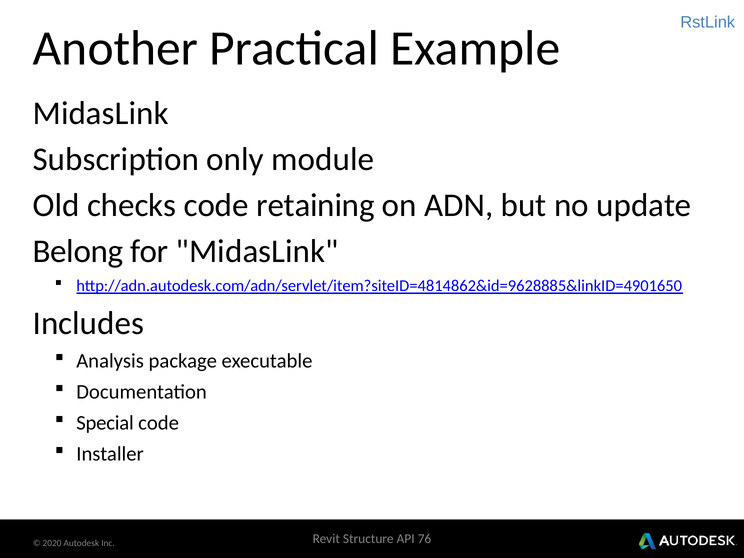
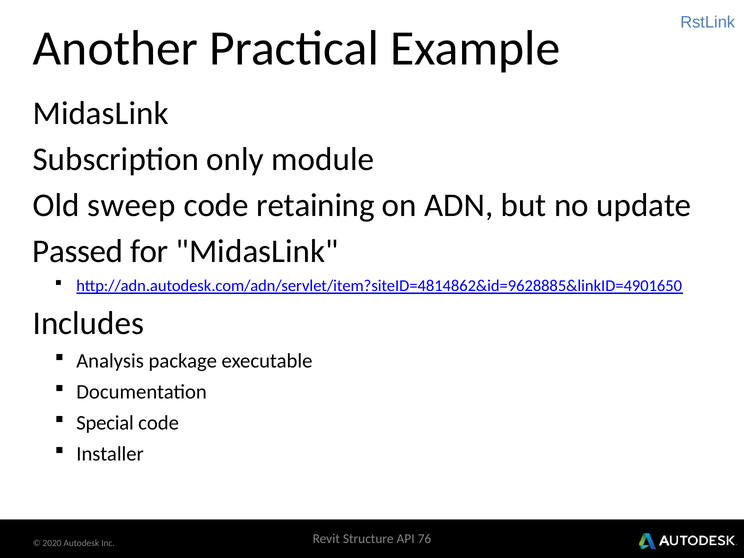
checks: checks -> sweep (132, 205)
Belong: Belong -> Passed (78, 251)
